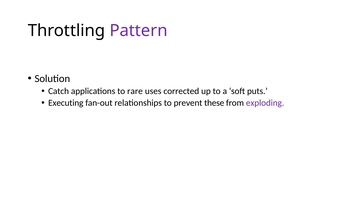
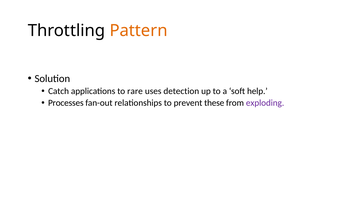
Pattern colour: purple -> orange (139, 31)
corrected: corrected -> detection (181, 91)
puts: puts -> help (257, 91)
Executing: Executing -> Processes (66, 103)
